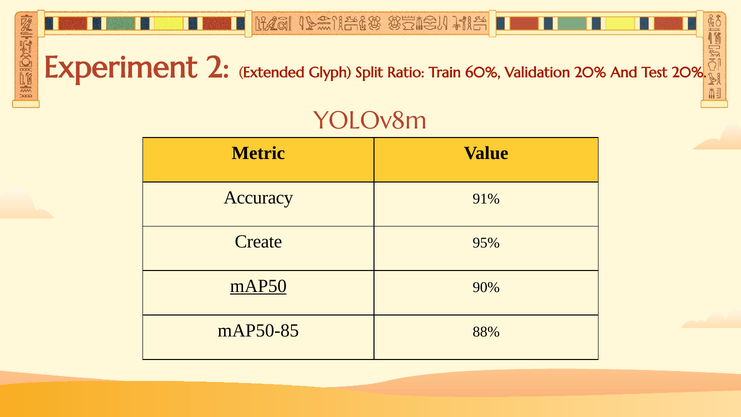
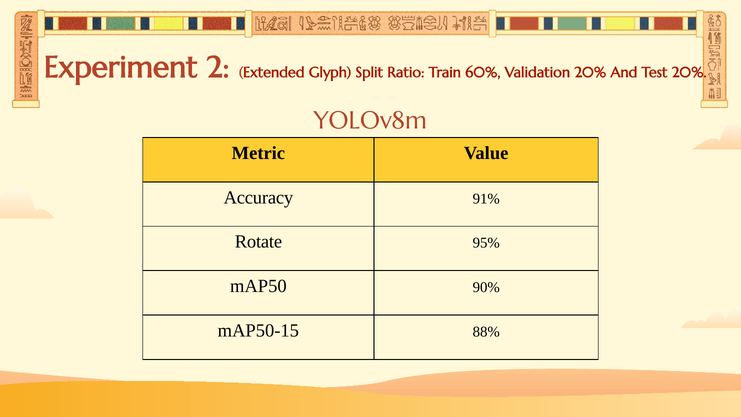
Create: Create -> Rotate (258, 242)
mAP50 underline: present -> none (258, 286)
mAP50-85: mAP50-85 -> mAP50-15 (258, 330)
